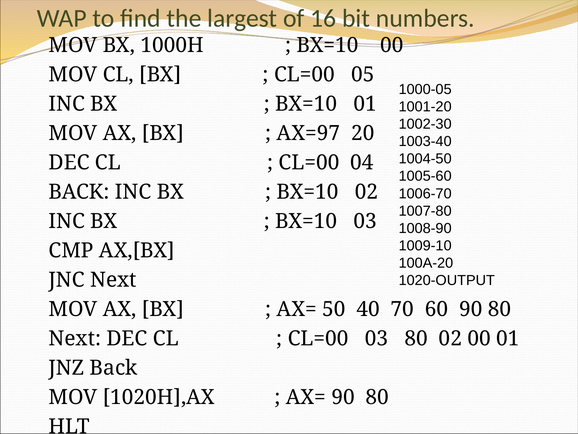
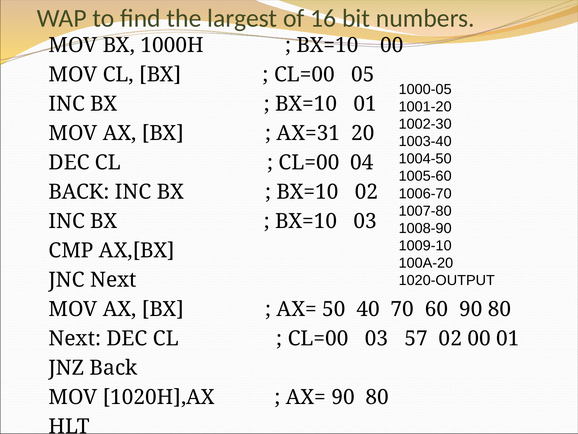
AX=97: AX=97 -> AX=31 (308, 133)
03 80: 80 -> 57 (416, 338)
